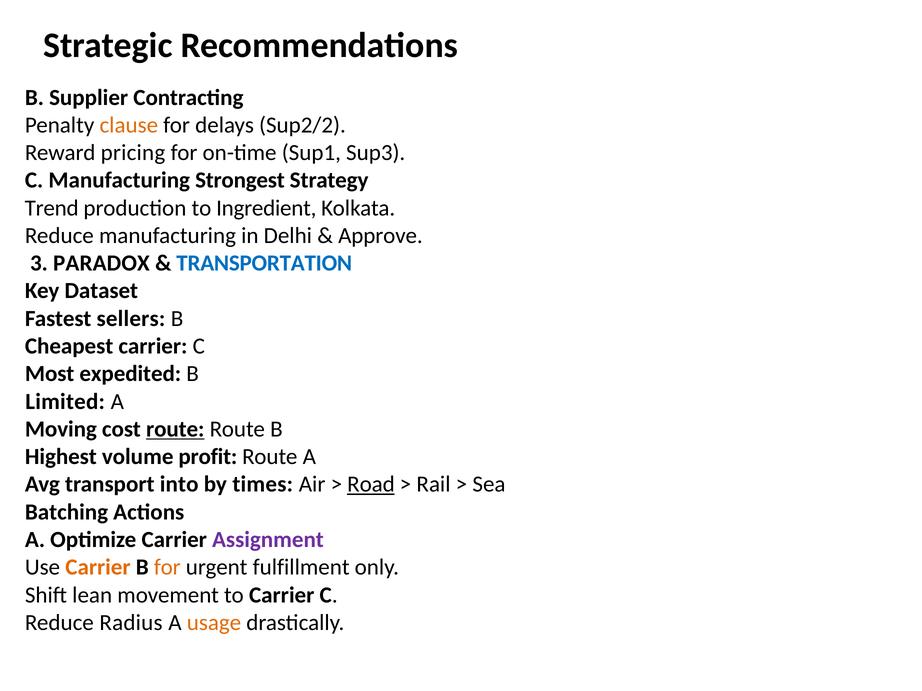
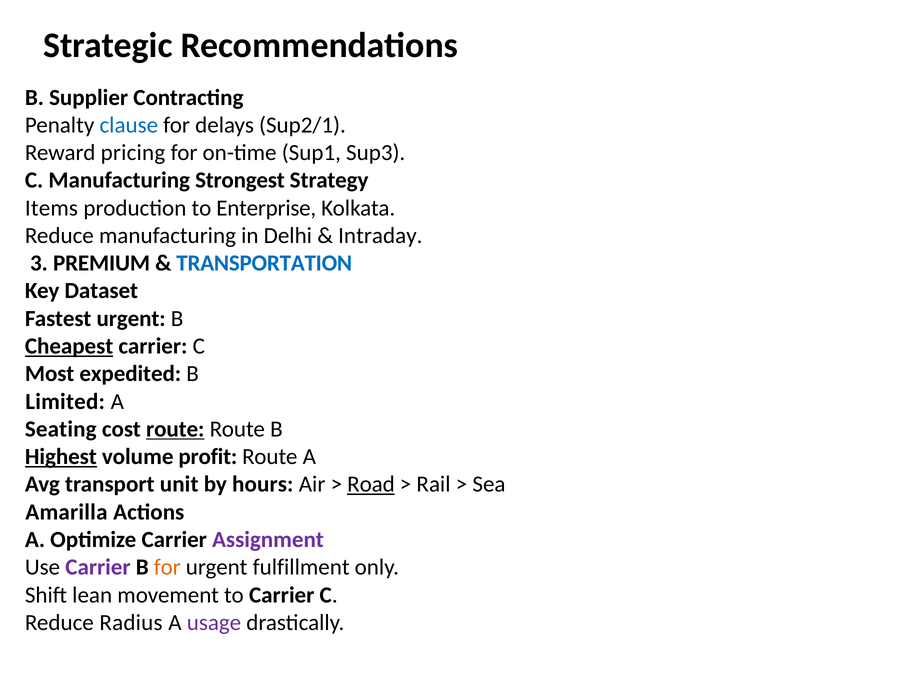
clause colour: orange -> blue (129, 125)
Sup2/2: Sup2/2 -> Sup2/1 (302, 125)
Trend: Trend -> Items (51, 208)
Ingredient: Ingredient -> Enterprise (266, 208)
Approve: Approve -> Intraday (380, 236)
PARADOX: PARADOX -> PREMIUM (102, 263)
Fastest sellers: sellers -> urgent (131, 319)
Cheapest underline: none -> present (69, 346)
Moving: Moving -> Seating (61, 429)
Highest underline: none -> present (61, 457)
into: into -> unit (179, 485)
times: times -> hours (263, 485)
Batching: Batching -> Amarilla (66, 512)
Carrier colour: orange -> purple (98, 568)
usage colour: orange -> purple (214, 623)
